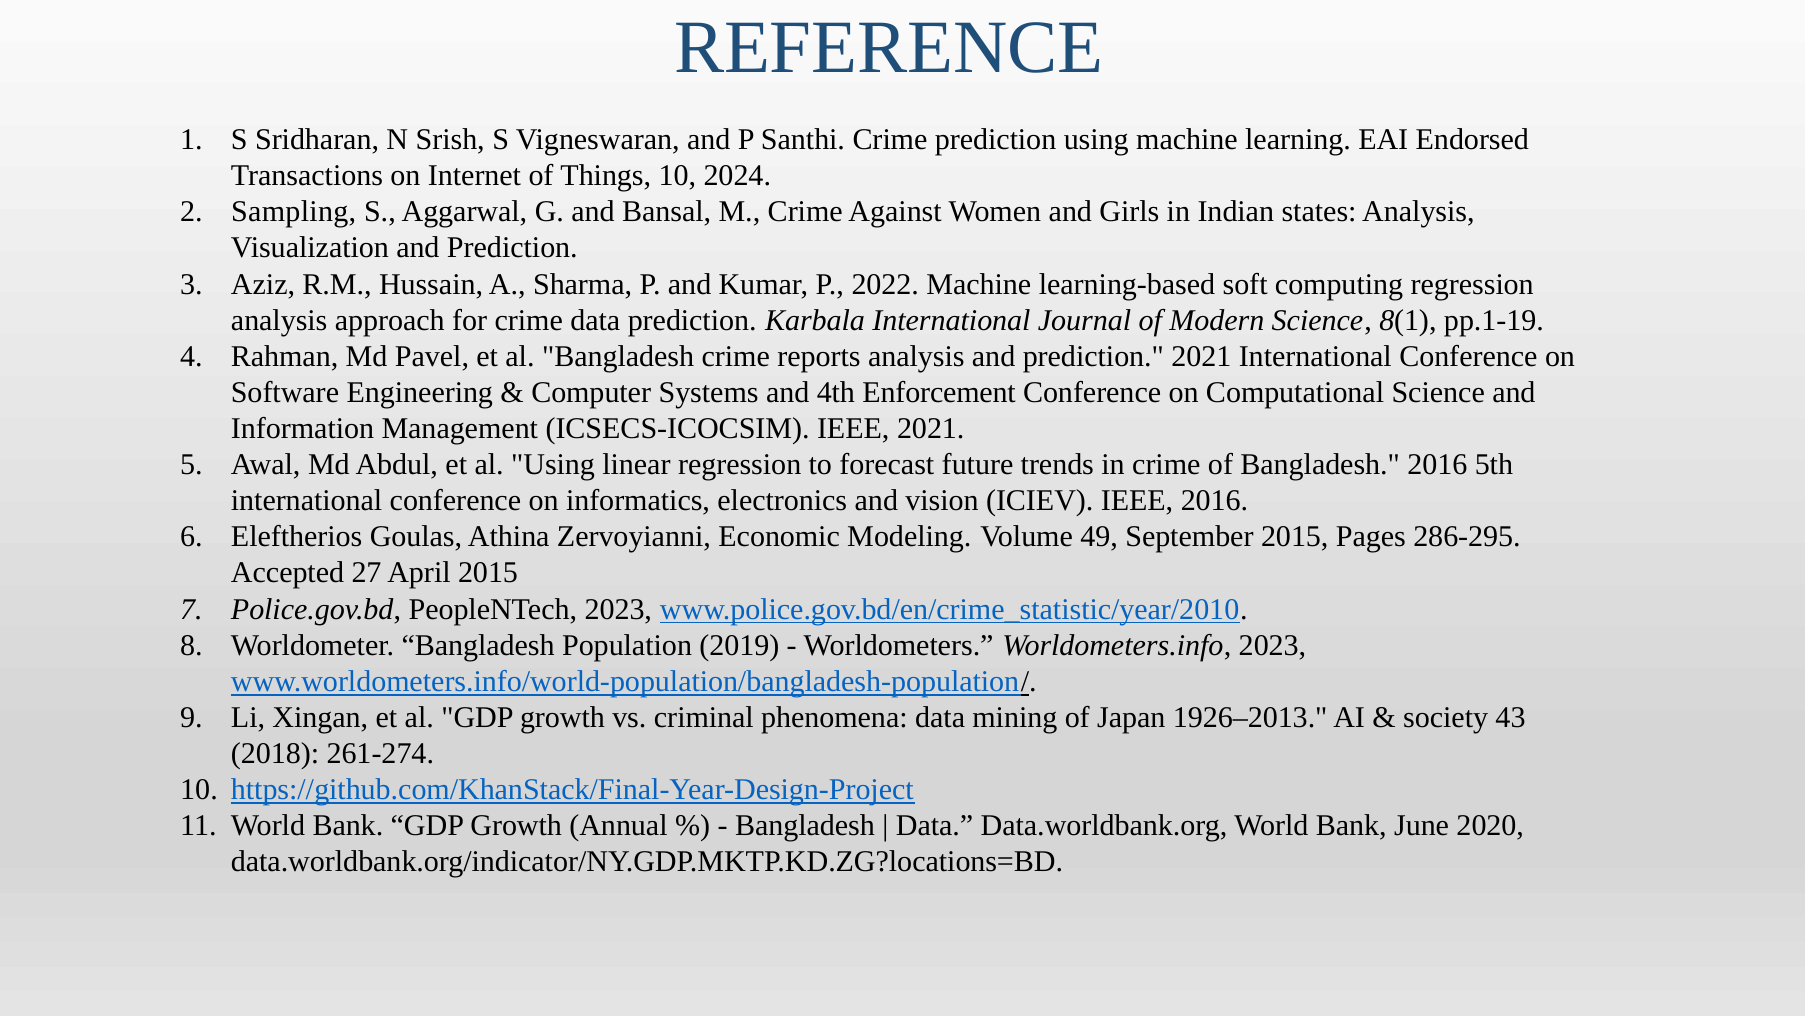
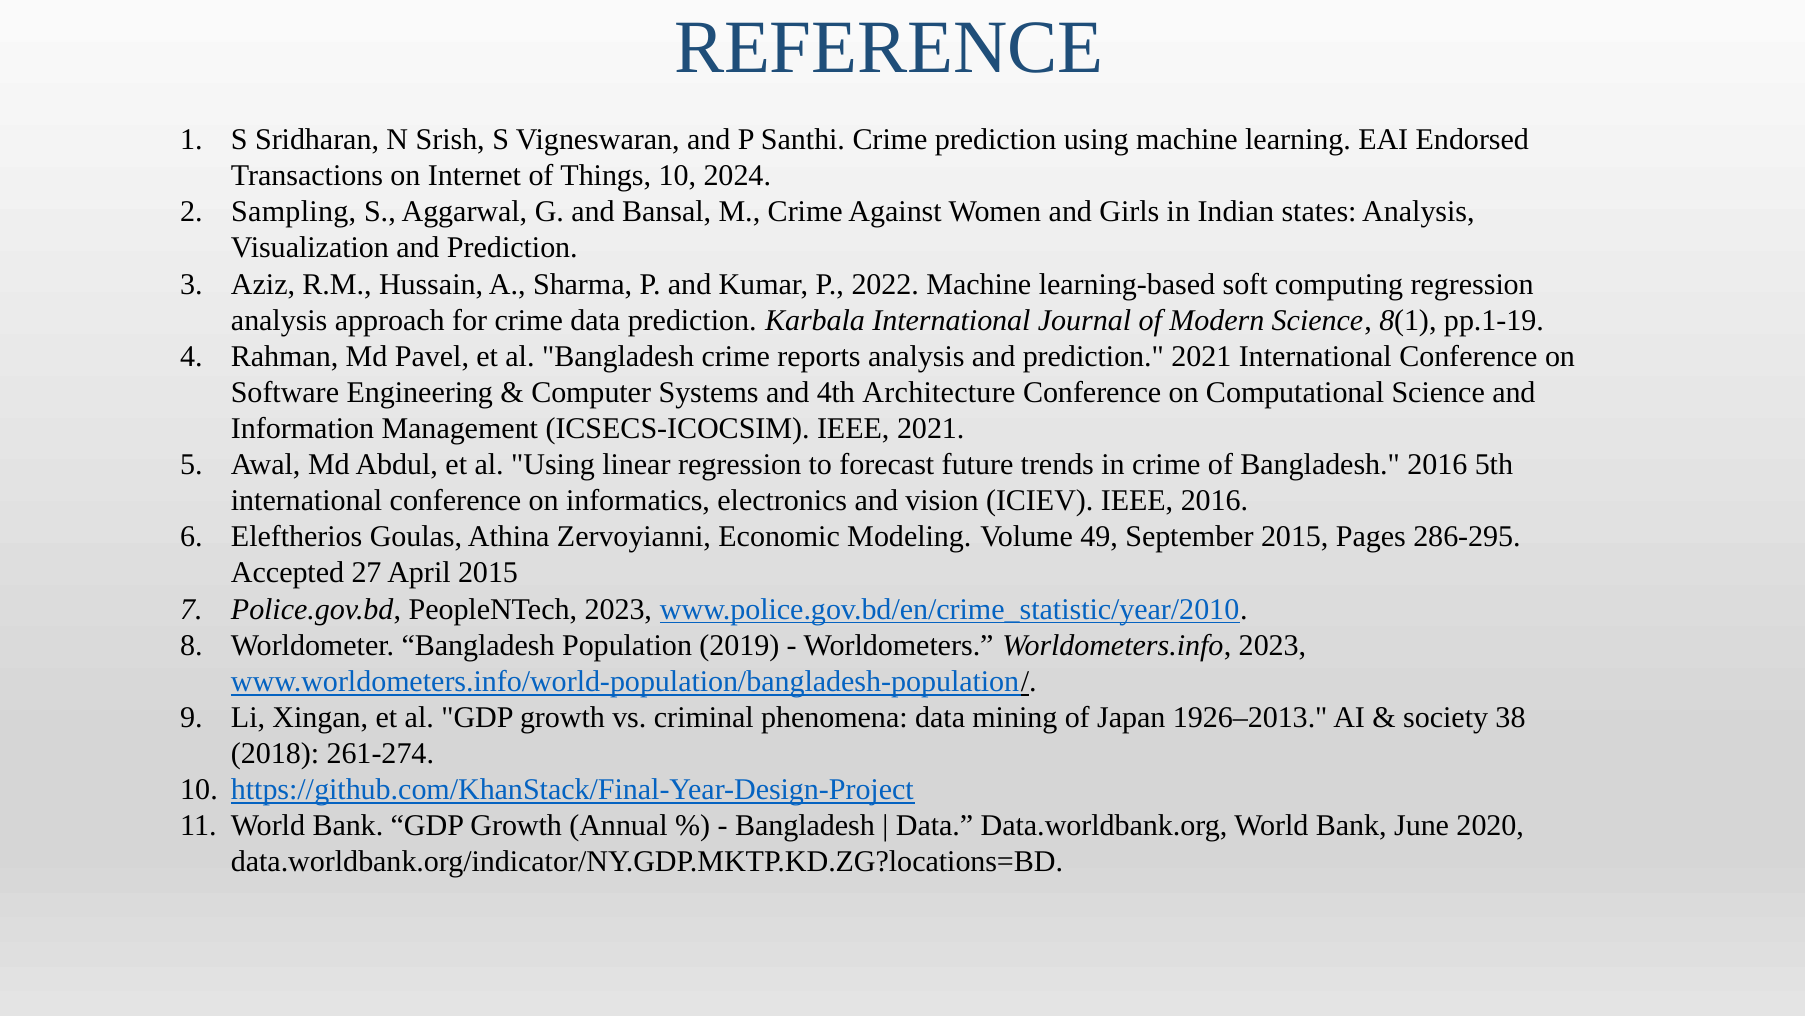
Enforcement: Enforcement -> Architecture (939, 392)
43: 43 -> 38 (1510, 717)
